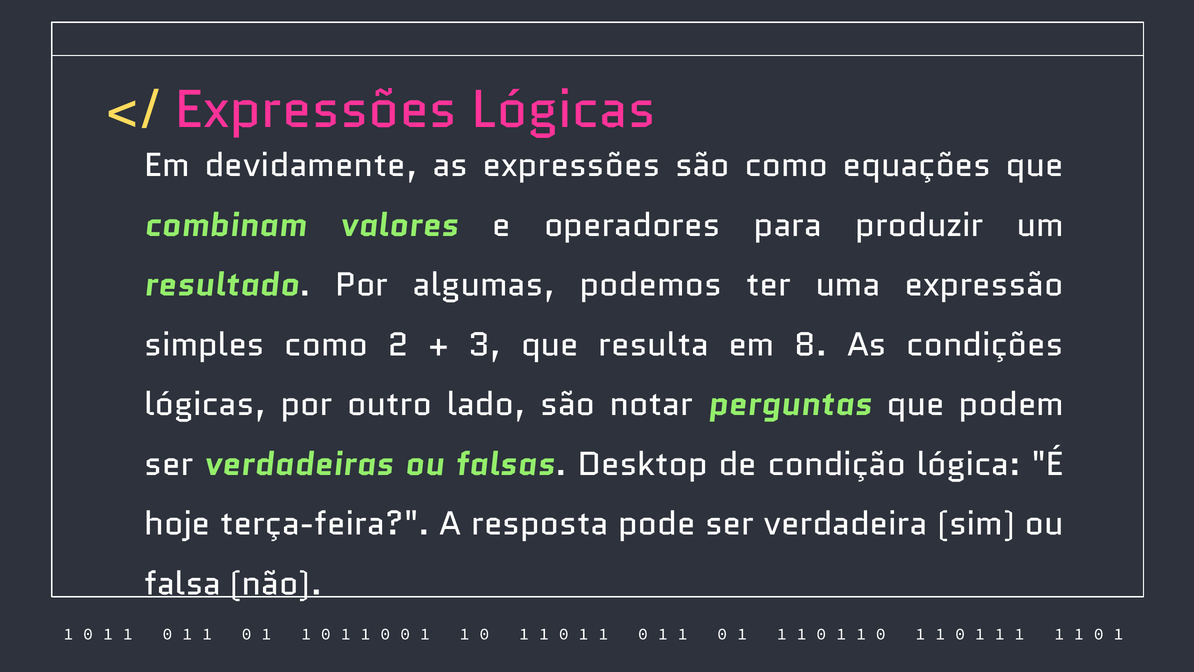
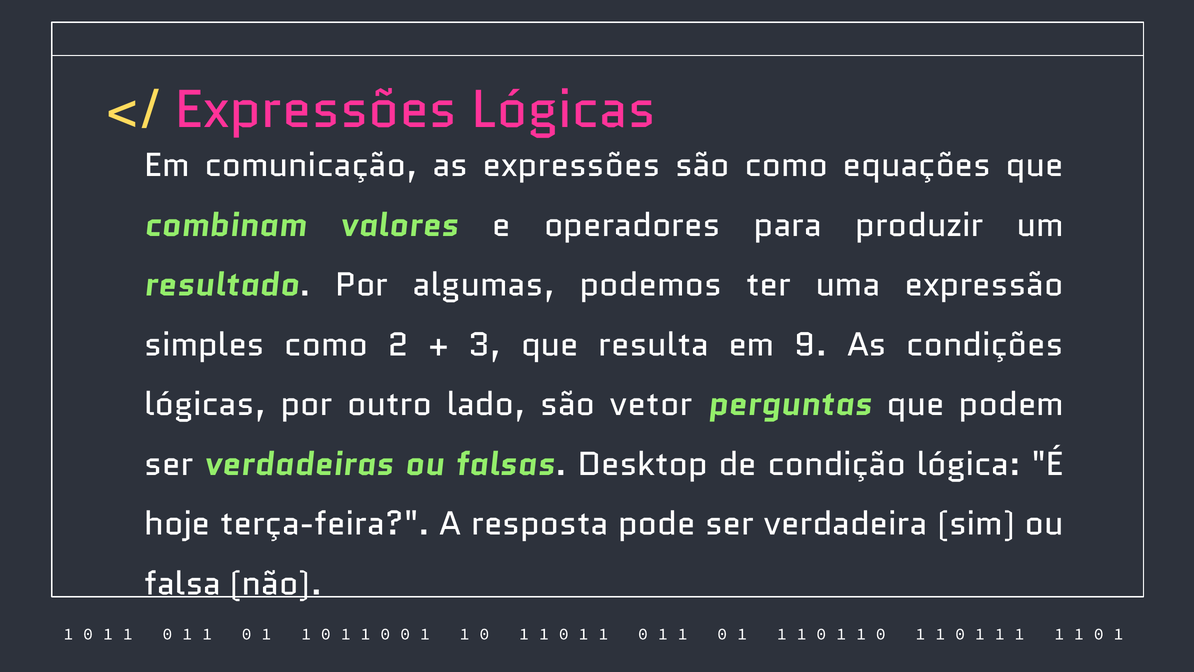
devidamente: devidamente -> comunicação (311, 165)
8: 8 -> 9 (811, 344)
notar: notar -> vetor (651, 404)
